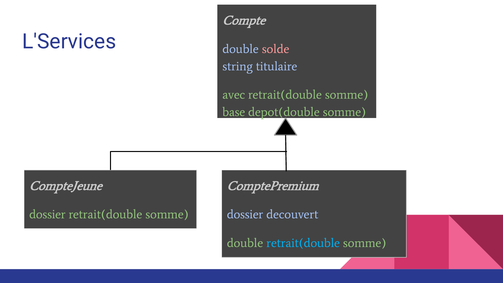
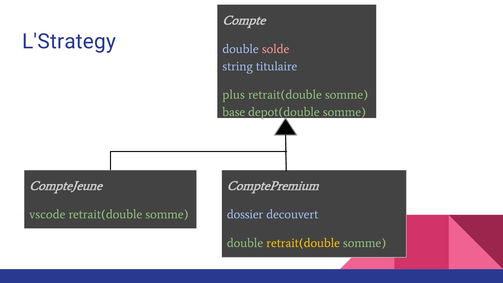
L'Services: L'Services -> L'Strategy (69, 42)
avec: avec -> plus (234, 95)
dossier: dossier -> vscode (47, 214)
retrait(double colour: light blue -> yellow (303, 243)
